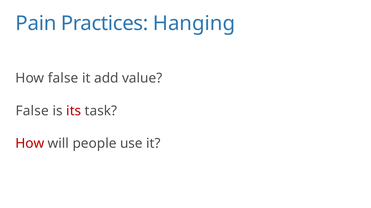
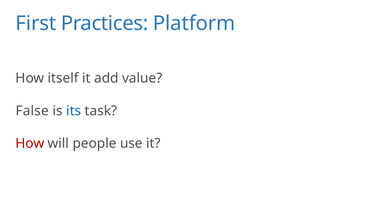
Pain: Pain -> First (36, 23)
Hanging: Hanging -> Platform (194, 23)
How false: false -> itself (63, 78)
its colour: red -> blue (74, 111)
